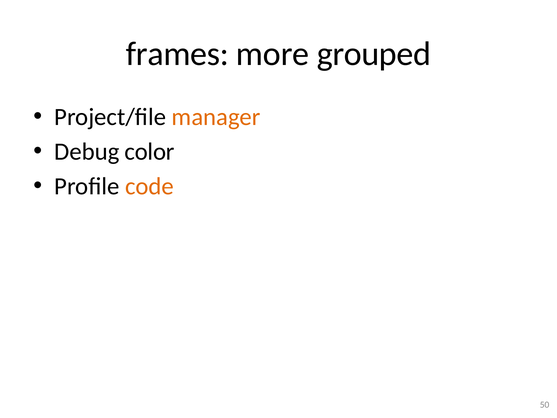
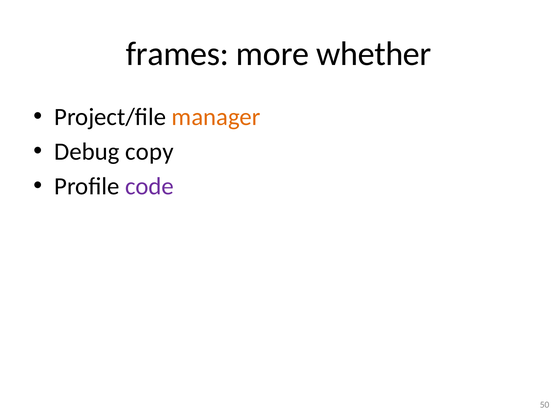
grouped: grouped -> whether (374, 54)
color: color -> copy (149, 152)
code colour: orange -> purple (149, 186)
